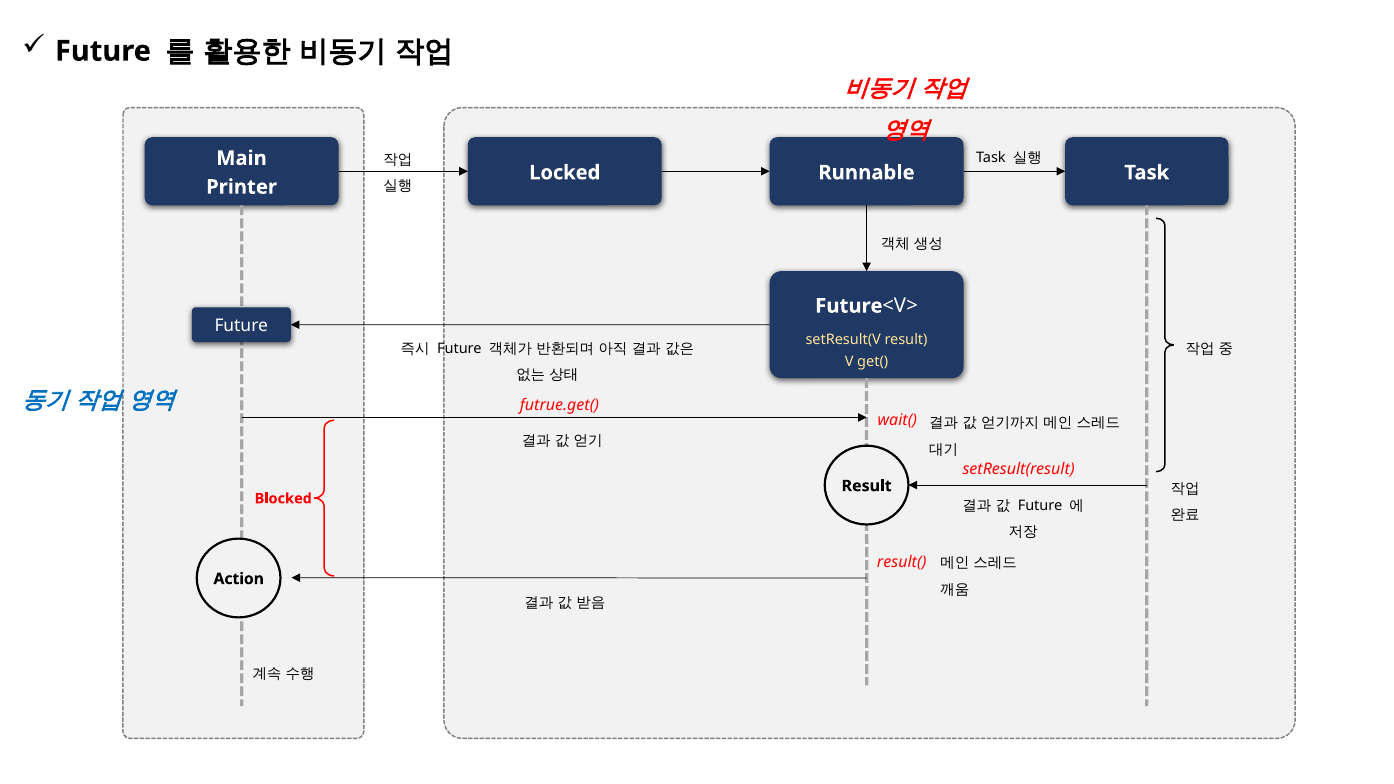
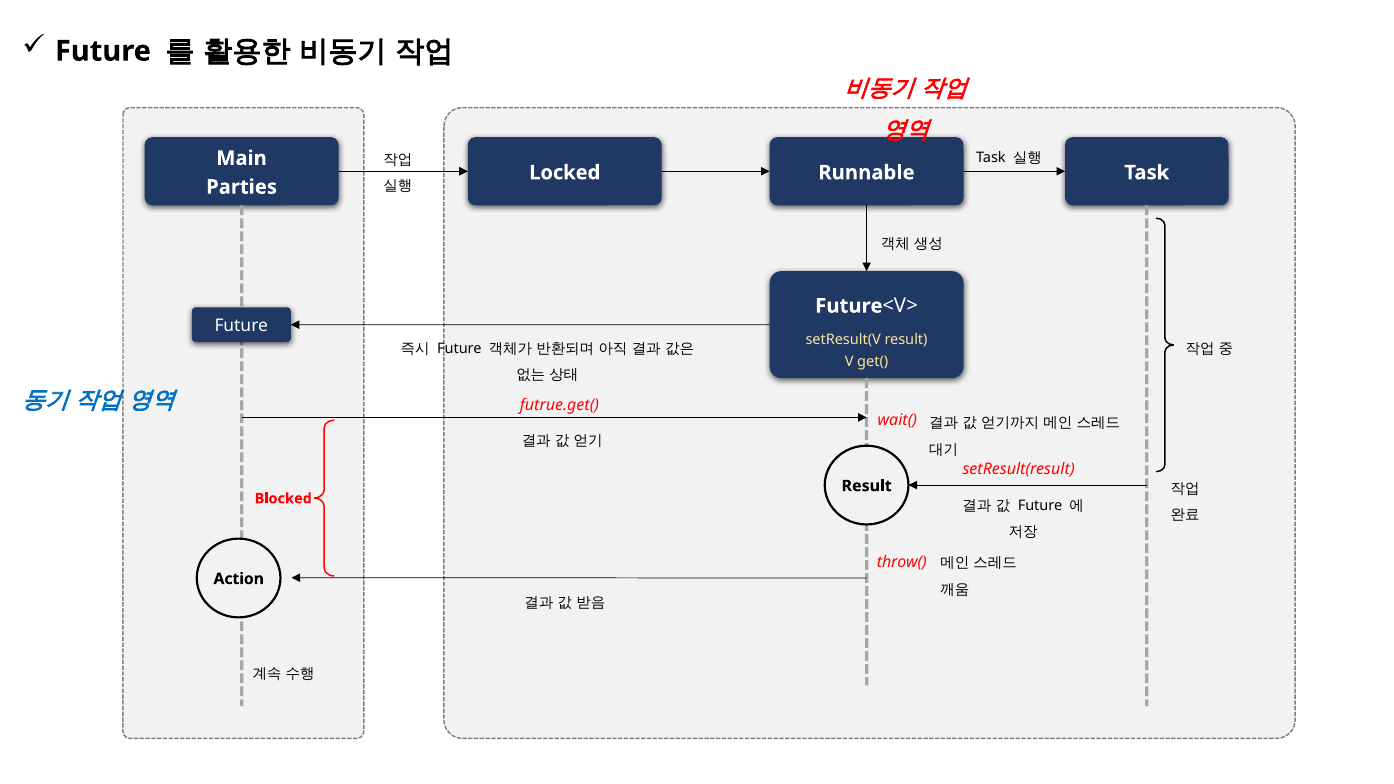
Printer: Printer -> Parties (242, 187)
result(: result( -> throw( (902, 562)
